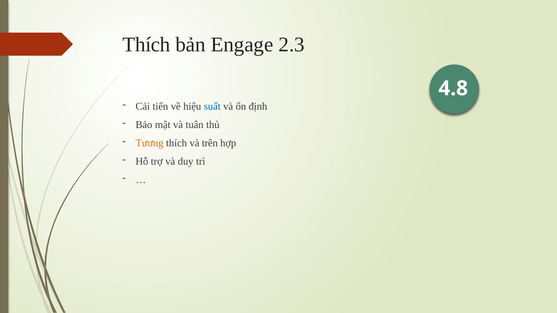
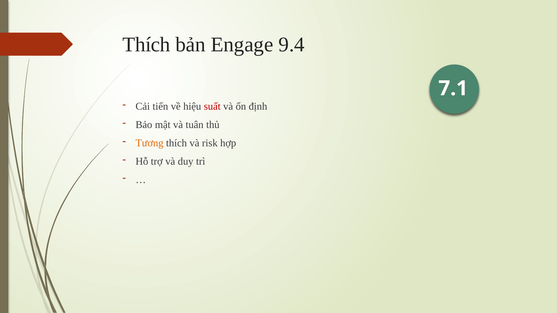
2.3: 2.3 -> 9.4 (292, 45)
4.8: 4.8 -> 7.1 (453, 88)
suất colour: blue -> red (212, 107)
trên: trên -> risk (210, 143)
